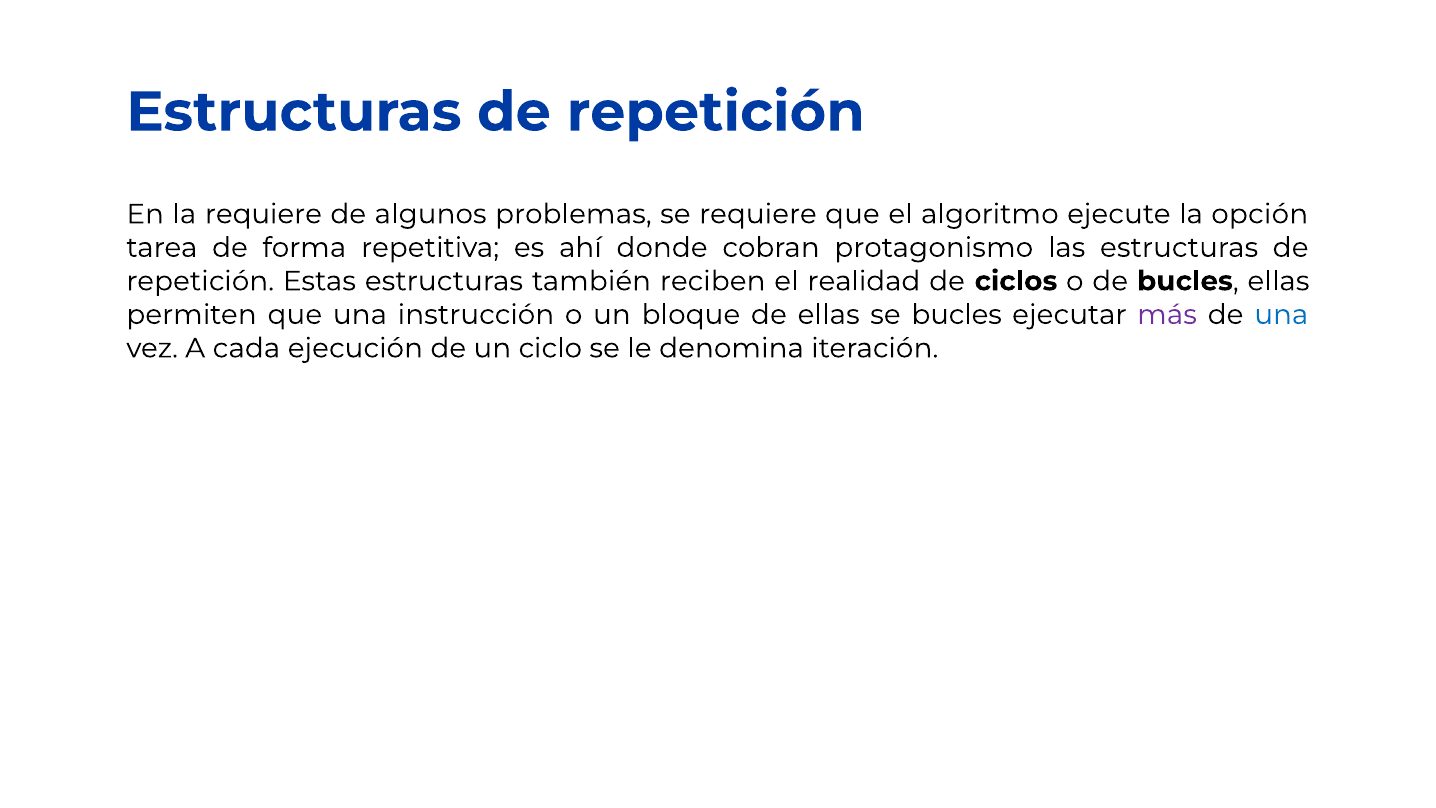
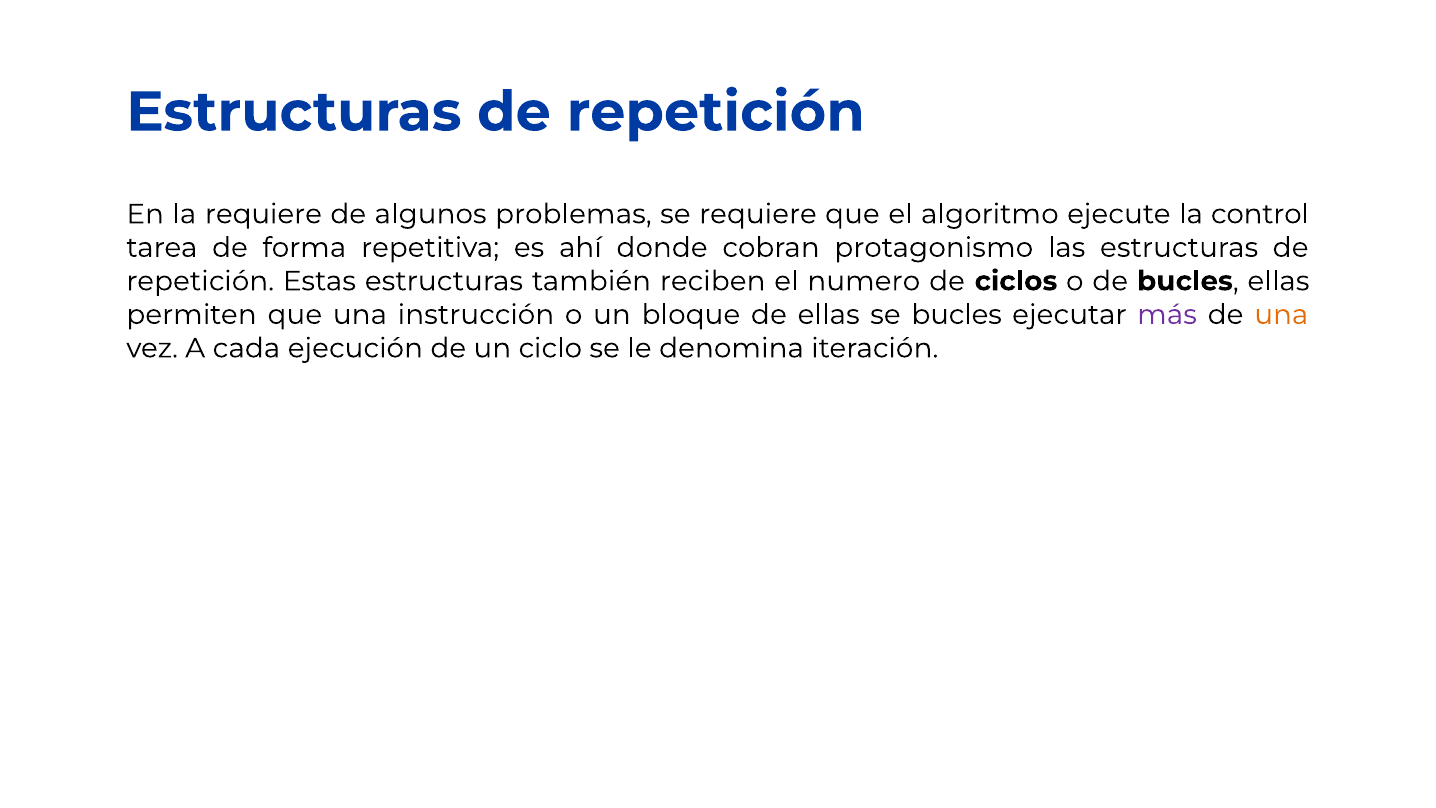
opción: opción -> control (1260, 214)
realidad: realidad -> numero (864, 281)
una colour: blue -> orange (1281, 315)
